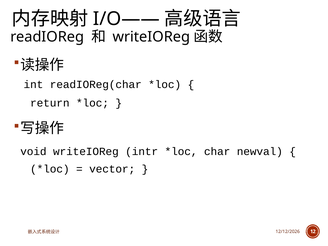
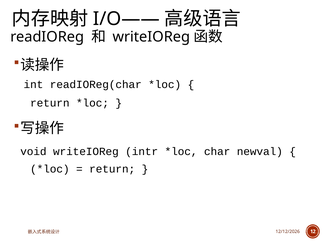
vector: vector -> return (112, 169)
